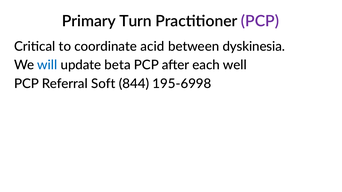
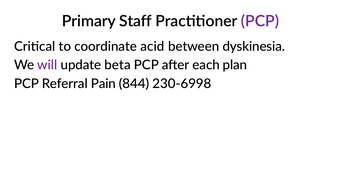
Turn: Turn -> Staff (135, 21)
will colour: blue -> purple (47, 65)
well: well -> plan (235, 65)
Soft: Soft -> Pain (103, 84)
195-6998: 195-6998 -> 230-6998 (182, 84)
